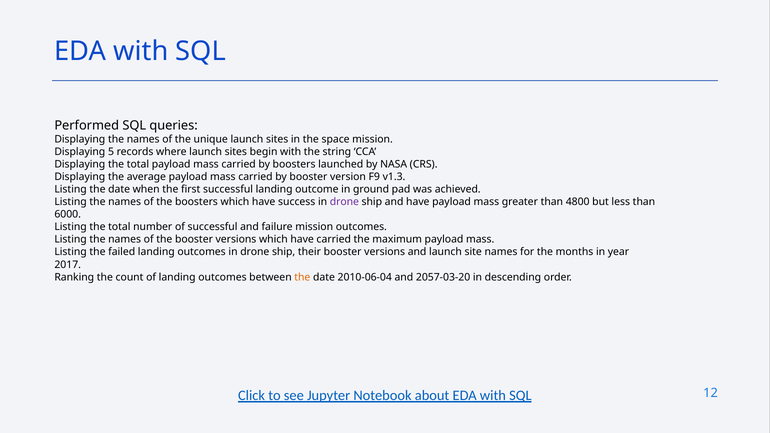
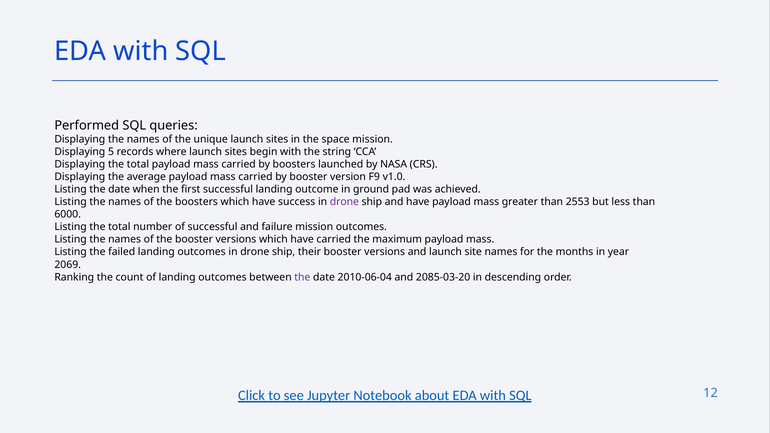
v1.3: v1.3 -> v1.0 (394, 177)
4800: 4800 -> 2553 (578, 202)
2017: 2017 -> 2069 (68, 265)
the colour: orange -> purple (302, 277)
2057-03-20: 2057-03-20 -> 2085-03-20 (443, 277)
